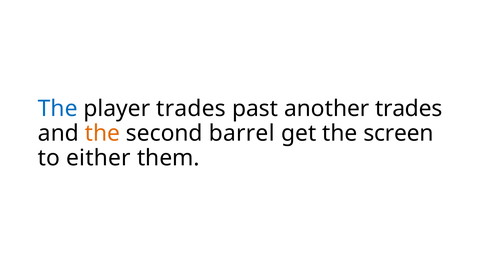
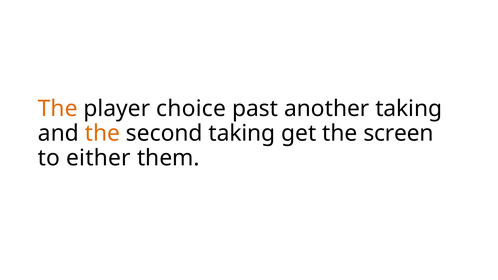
The colour: blue -> orange (58, 109)
player trades: trades -> choice (191, 109)
another trades: trades -> taking (409, 109)
second barrel: barrel -> taking (242, 133)
